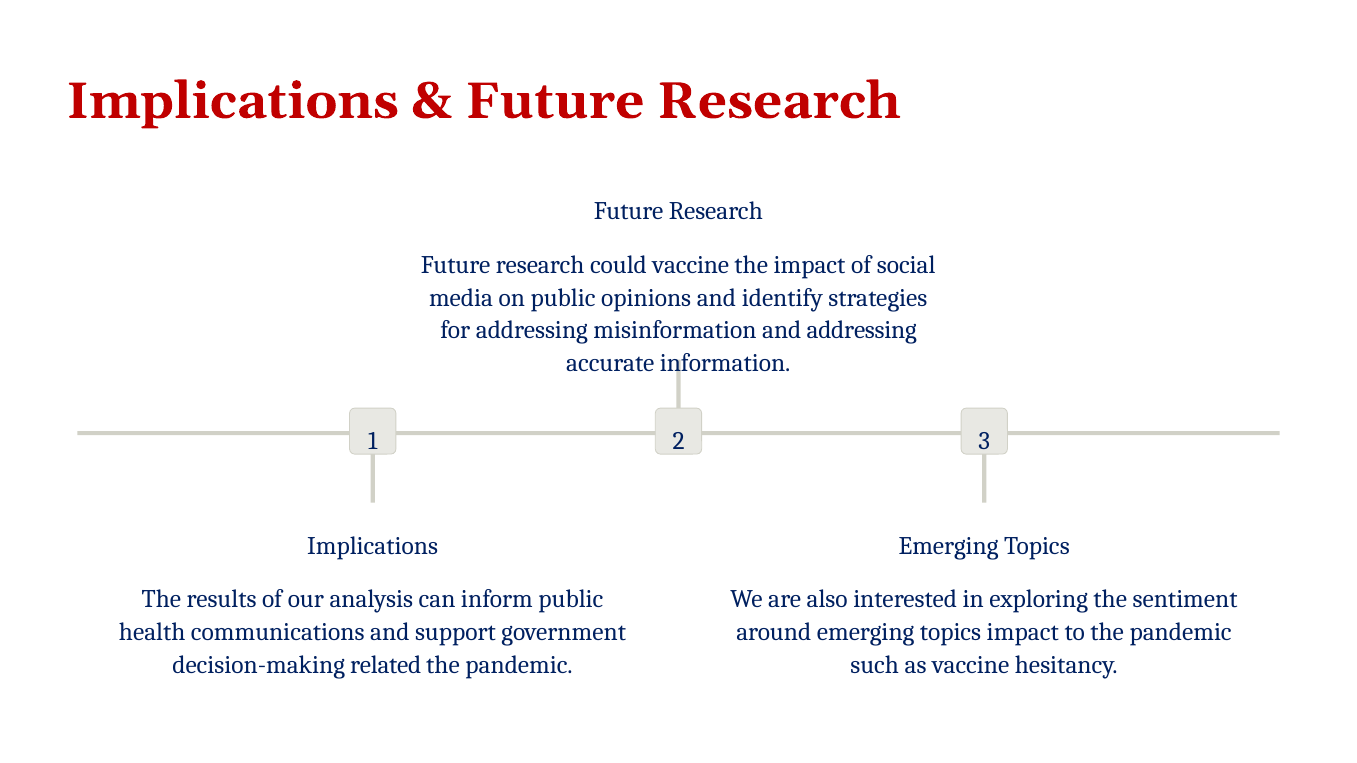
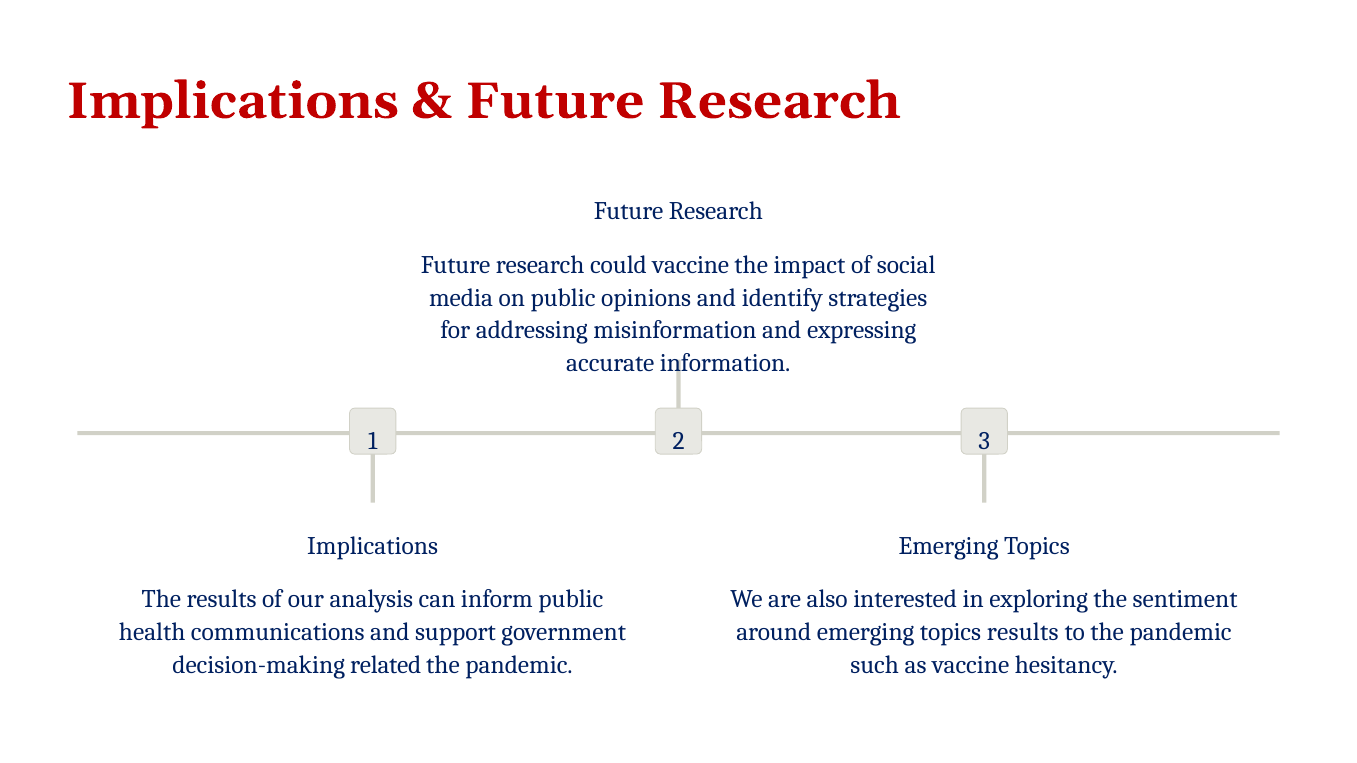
and addressing: addressing -> expressing (862, 331)
topics impact: impact -> results (1023, 632)
